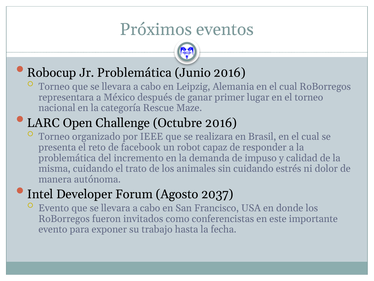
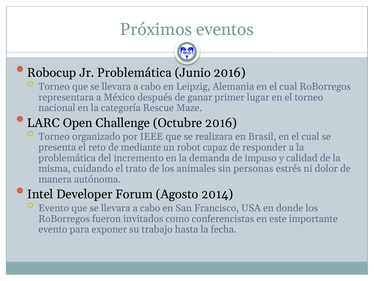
facebook: facebook -> mediante (141, 147)
sin cuidando: cuidando -> personas (253, 168)
2037: 2037 -> 2014 (217, 194)
